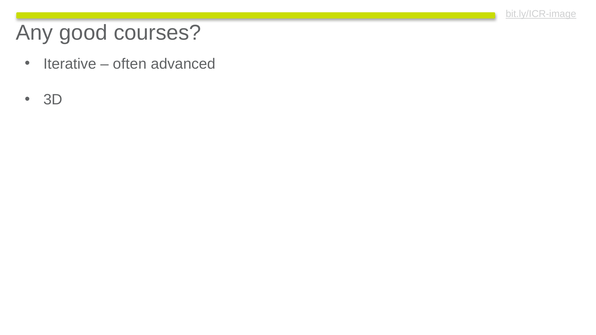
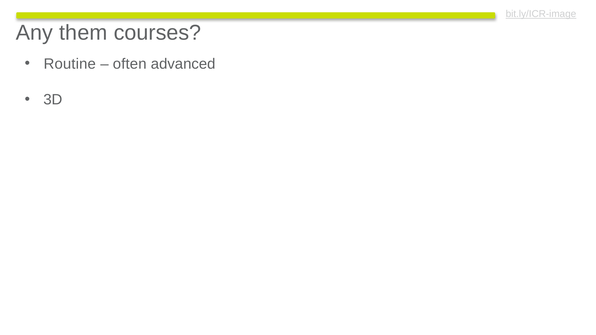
good: good -> them (83, 33)
Iterative: Iterative -> Routine (70, 64)
